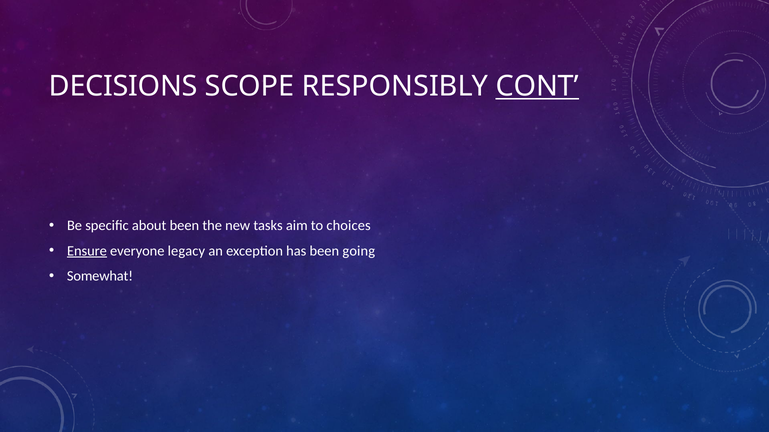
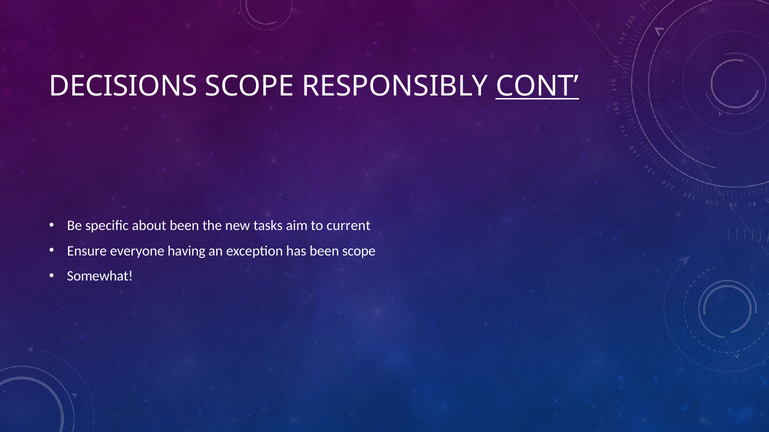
choices: choices -> current (349, 226)
Ensure underline: present -> none (87, 251)
legacy: legacy -> having (187, 251)
been going: going -> scope (359, 251)
